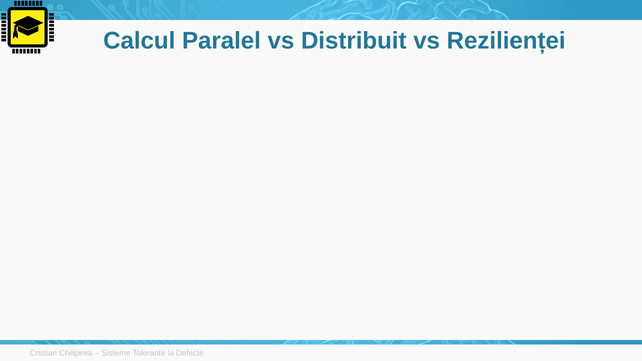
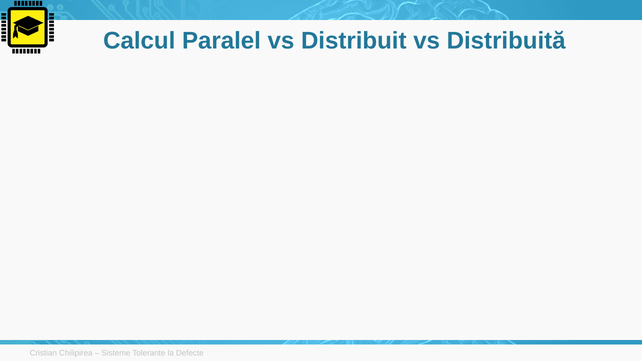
Rezilienței: Rezilienței -> Distribuită (506, 41)
